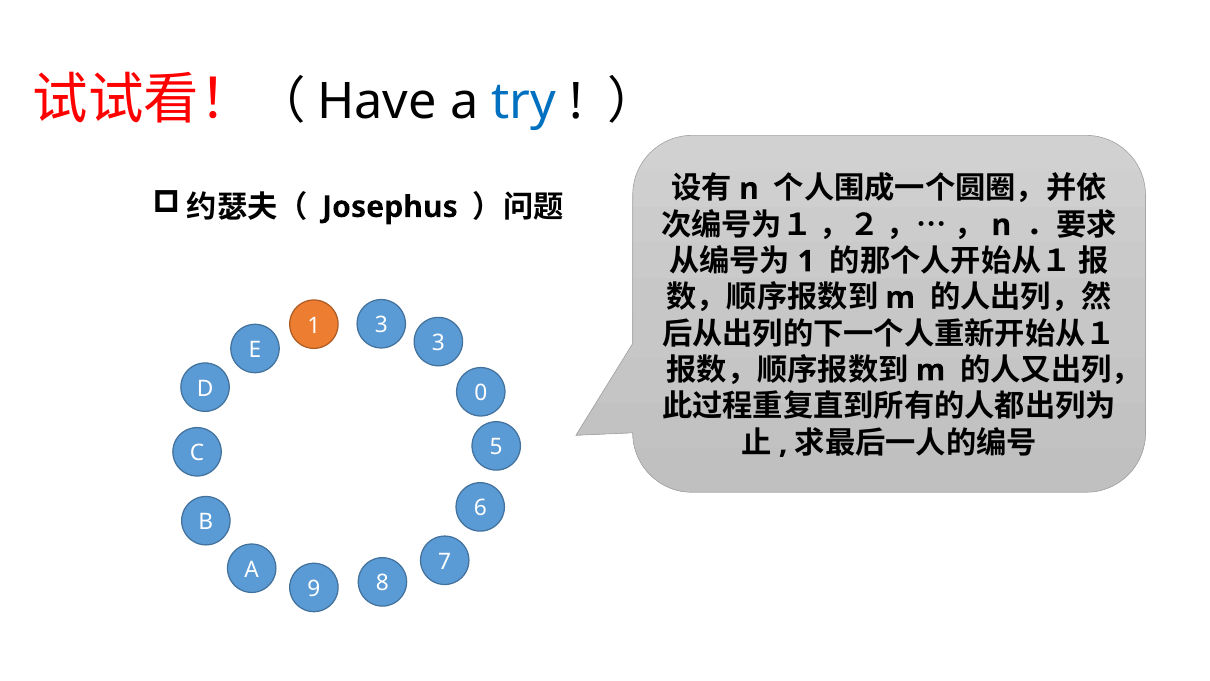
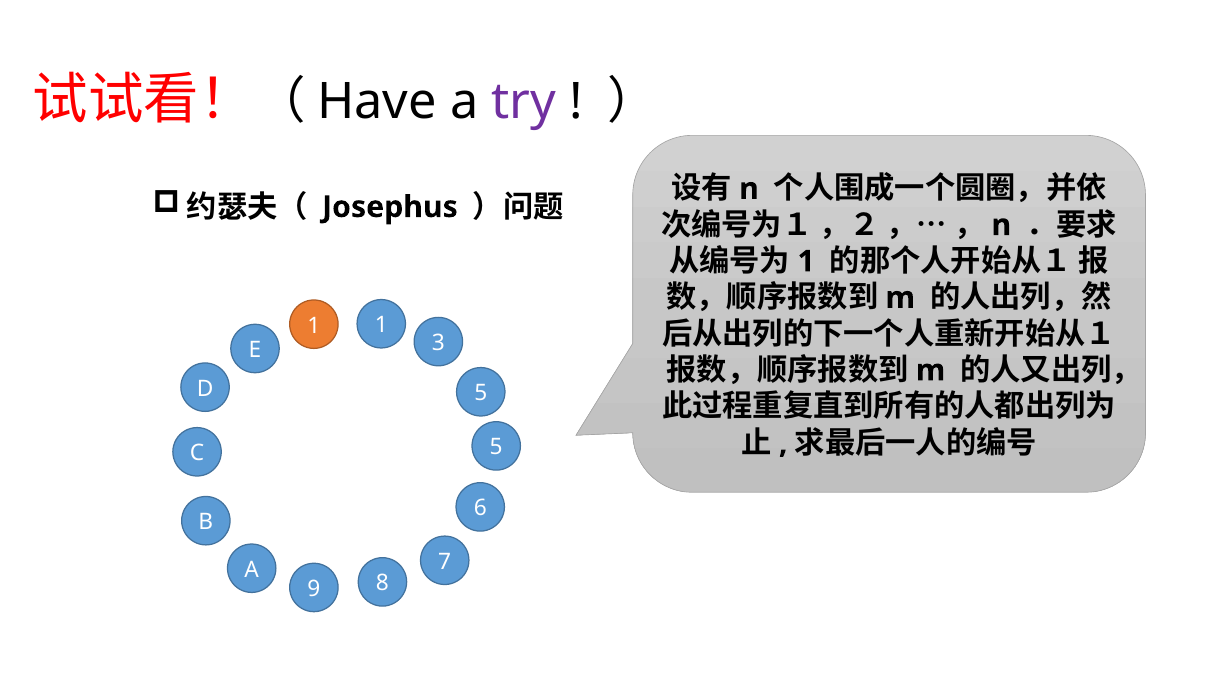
try colour: blue -> purple (524, 102)
1 3: 3 -> 1 (381, 325)
D 0: 0 -> 5 (481, 393)
